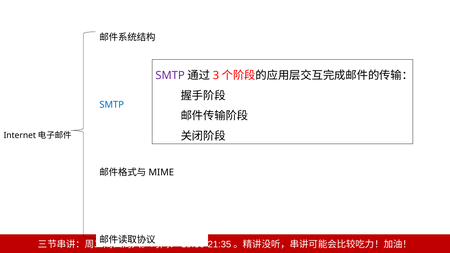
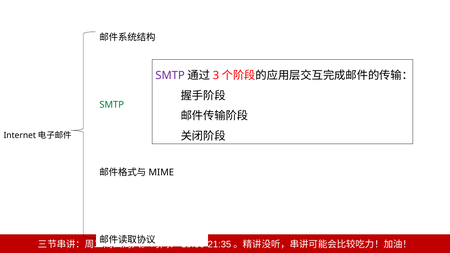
SMTP colour: blue -> green (112, 105)
